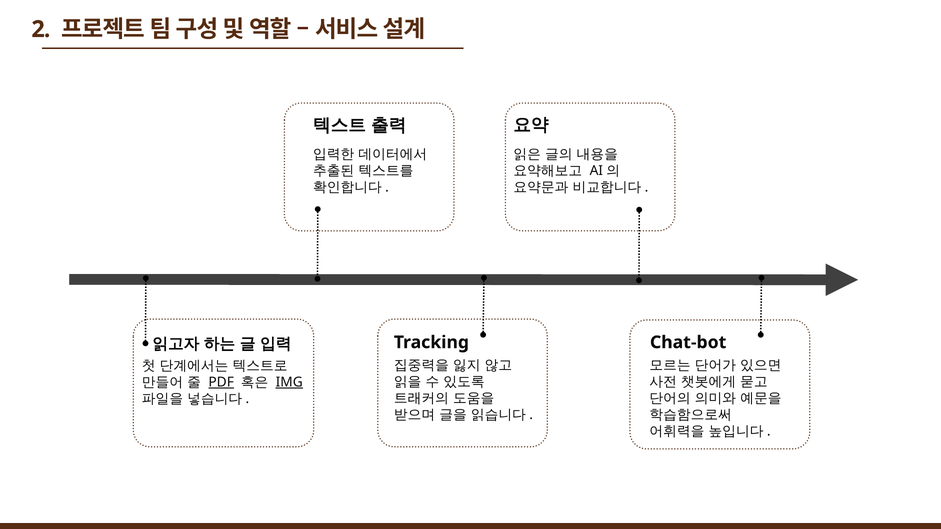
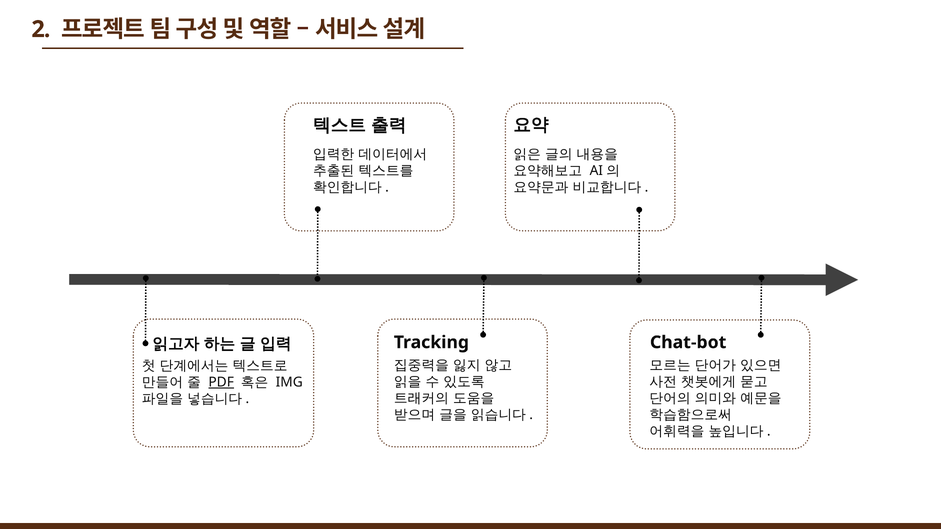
IMG underline: present -> none (289, 382)
